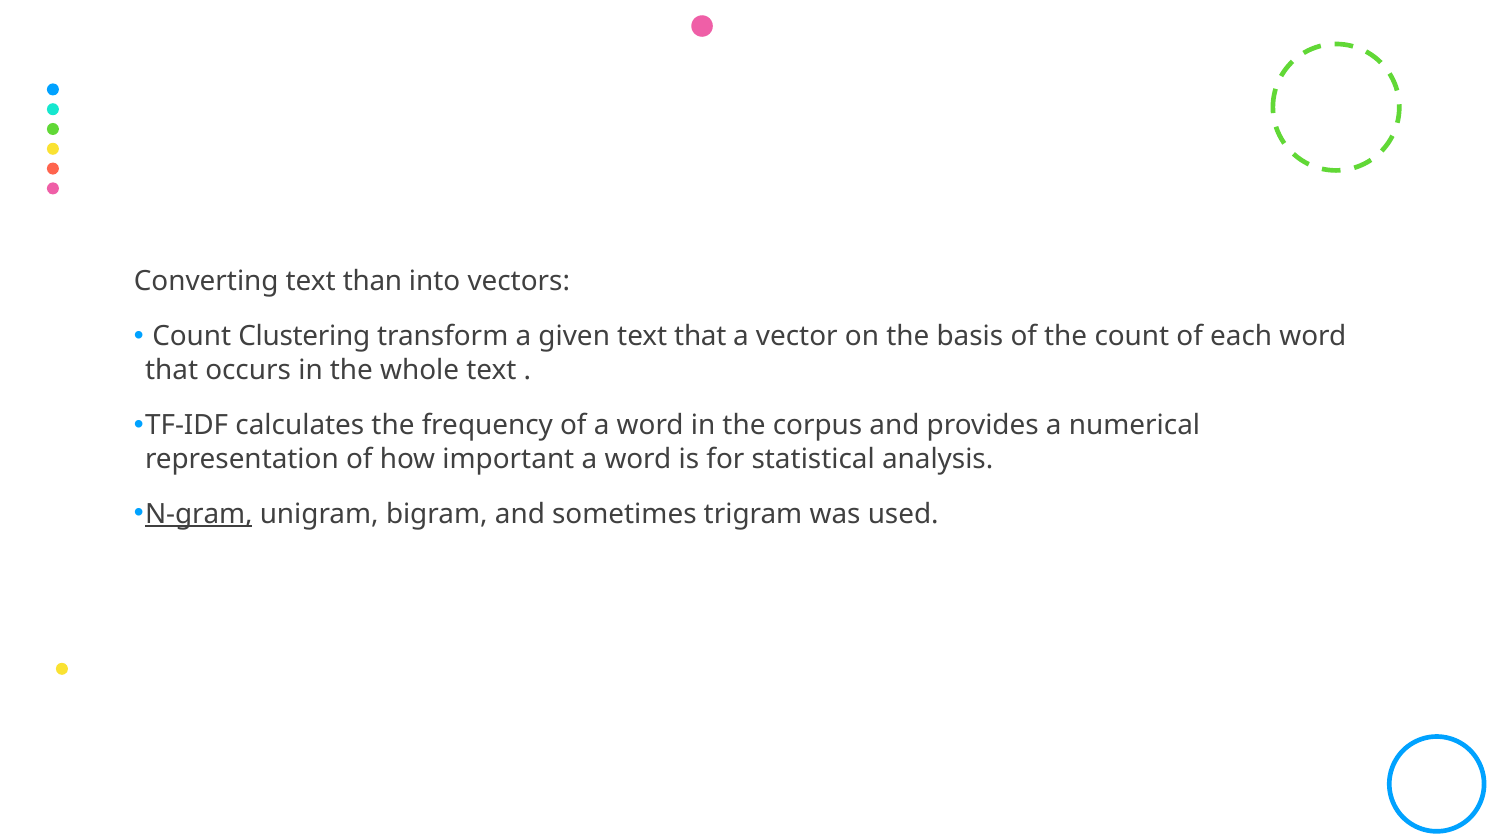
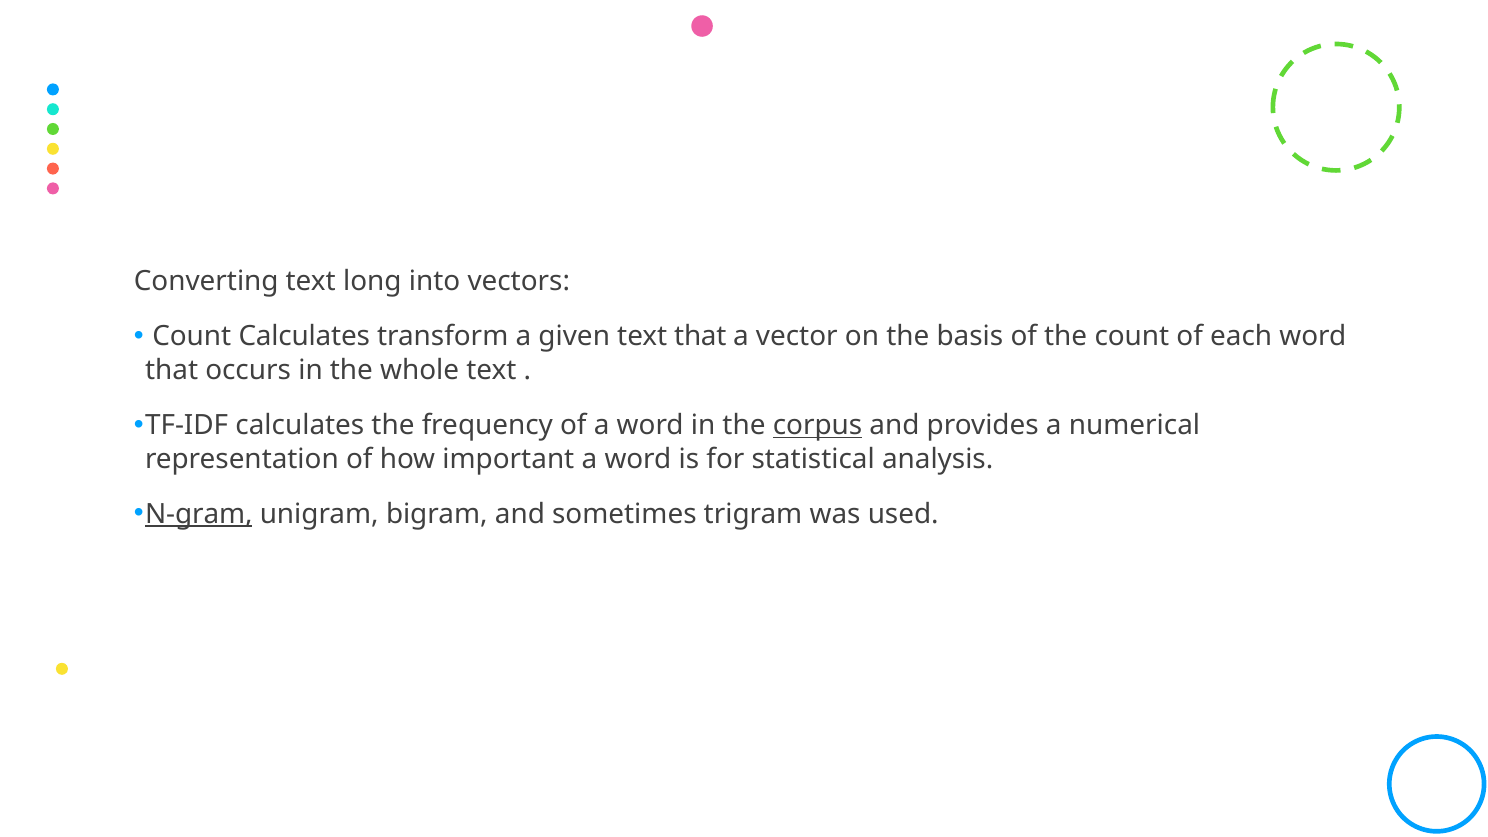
than: than -> long (372, 282)
Count Clustering: Clustering -> Calculates (304, 337)
corpus underline: none -> present (818, 425)
